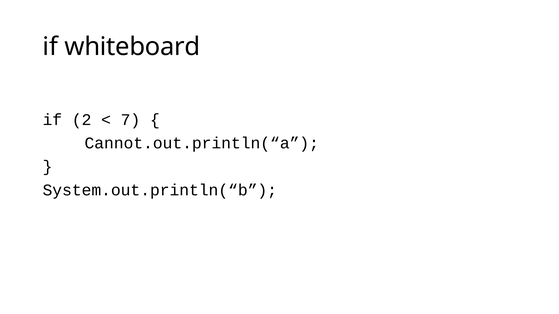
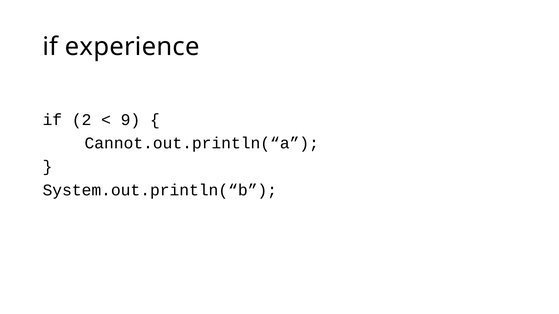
whiteboard: whiteboard -> experience (132, 47)
7: 7 -> 9 (130, 120)
